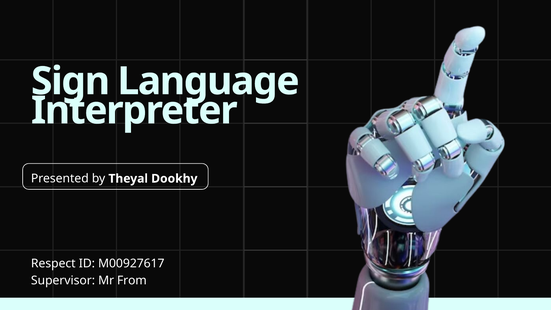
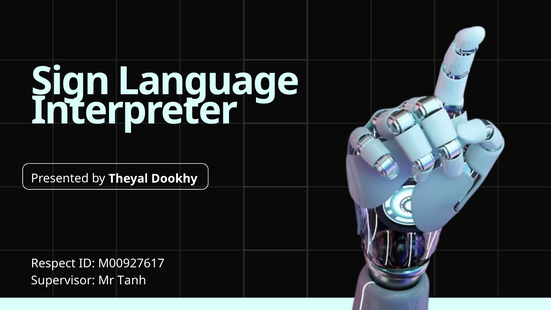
From: From -> Tanh (132, 280)
